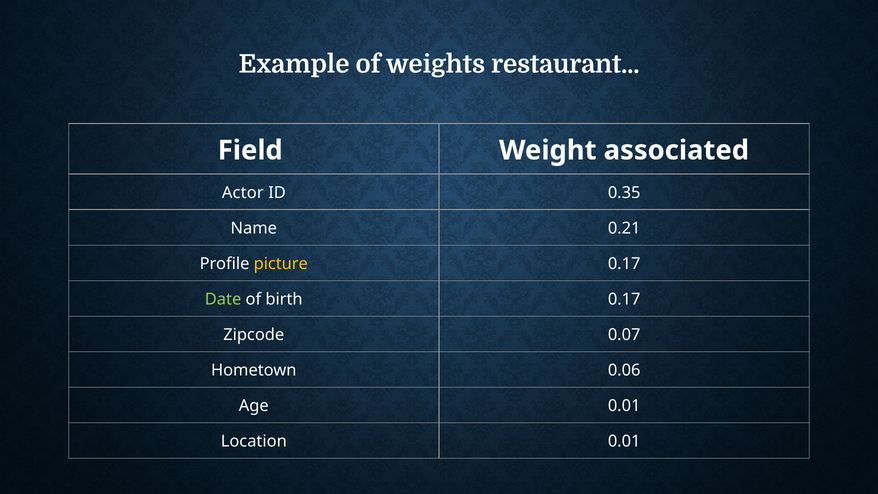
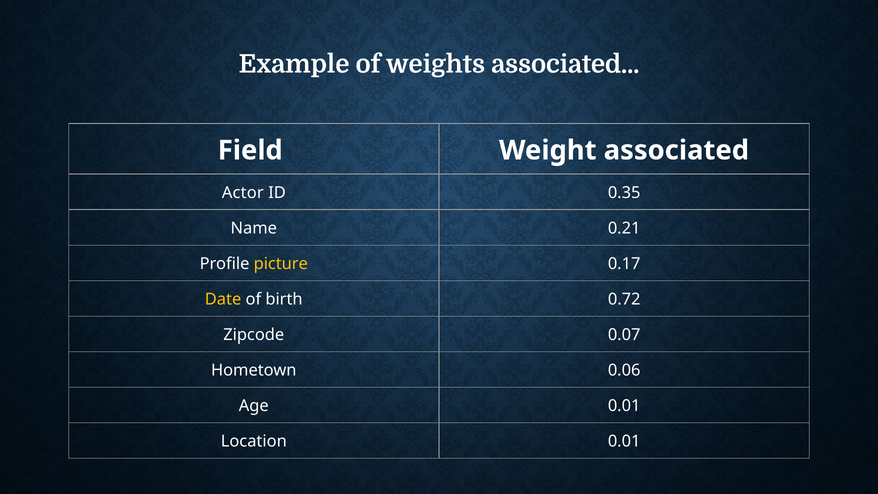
weights restaurant: restaurant -> associated (565, 64)
Date colour: light green -> yellow (223, 299)
birth 0.17: 0.17 -> 0.72 (624, 299)
